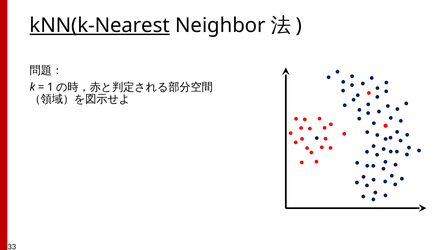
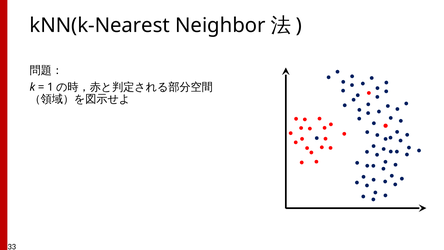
kNN(k-Nearest underline: present -> none (100, 25)
